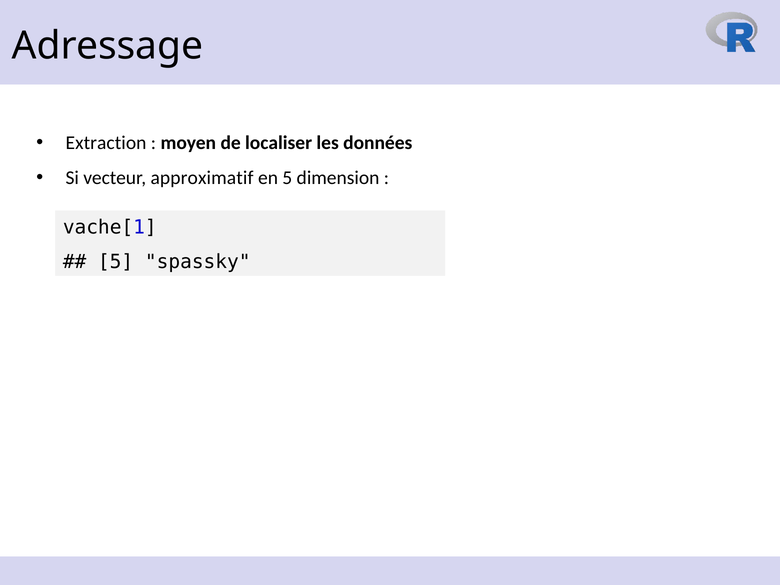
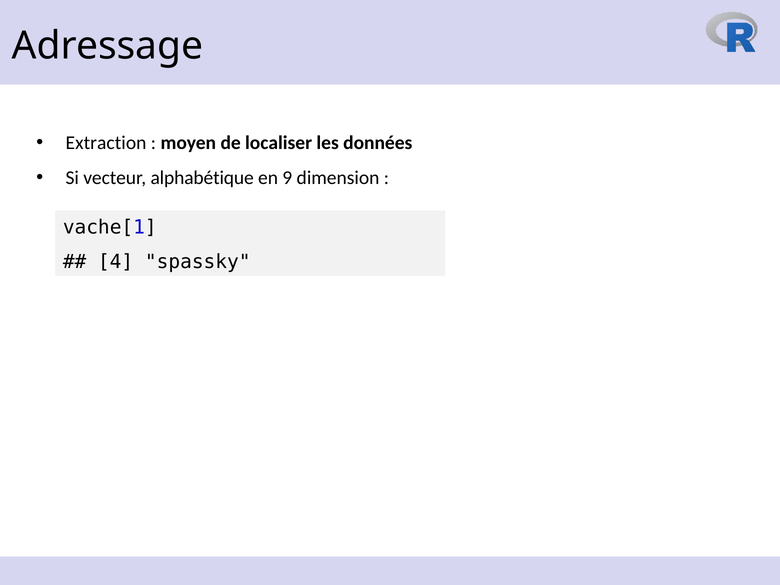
approximatif: approximatif -> alphabétique (202, 178)
en 5: 5 -> 9 (287, 178)
5: 5 -> 4 (116, 262)
